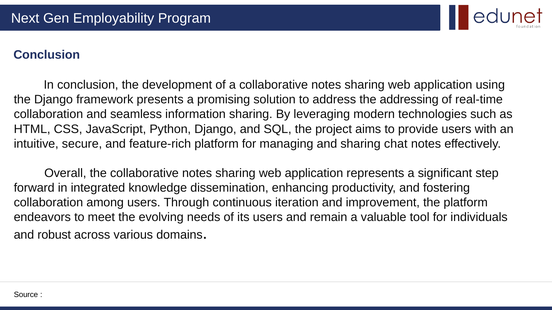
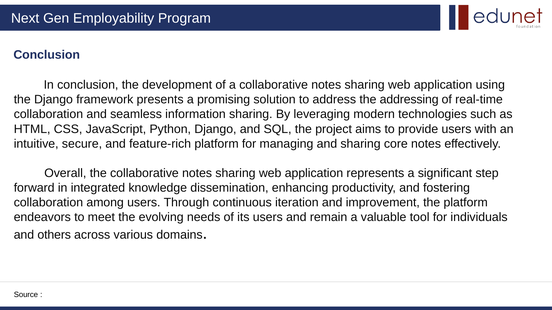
chat: chat -> core (396, 144)
robust: robust -> others (54, 235)
